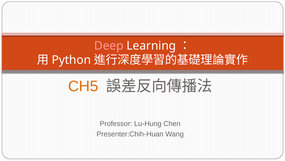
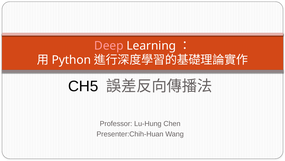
CH5 colour: orange -> black (83, 86)
